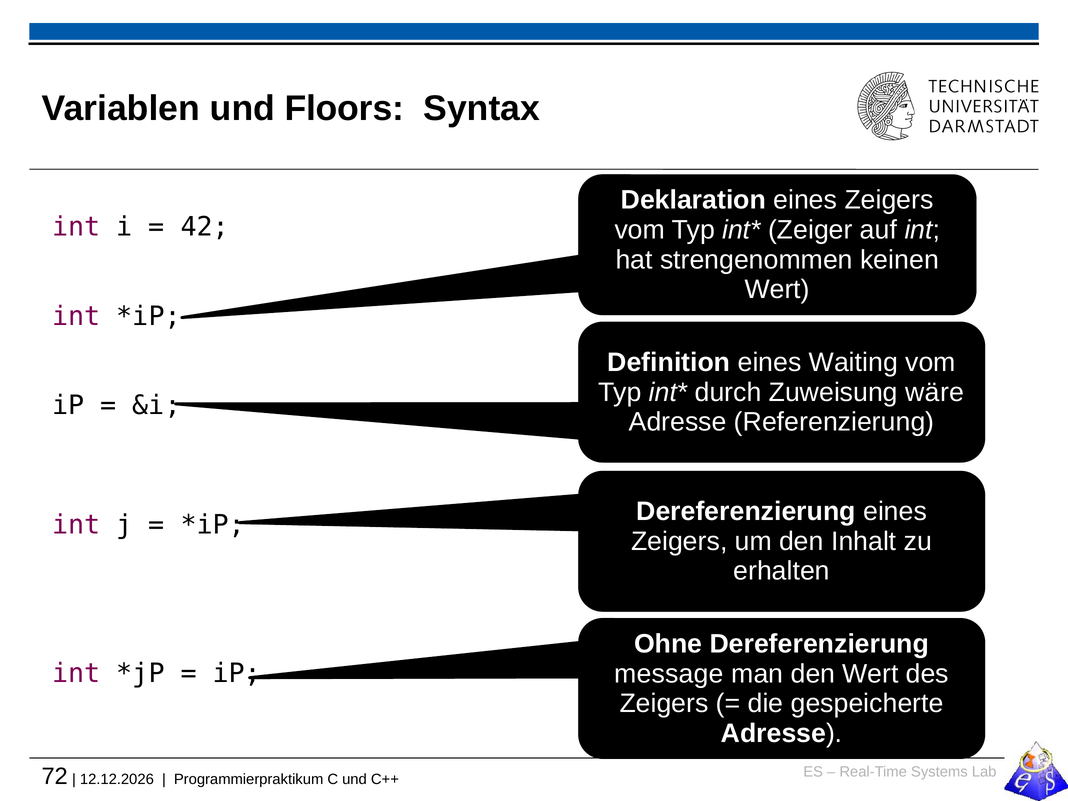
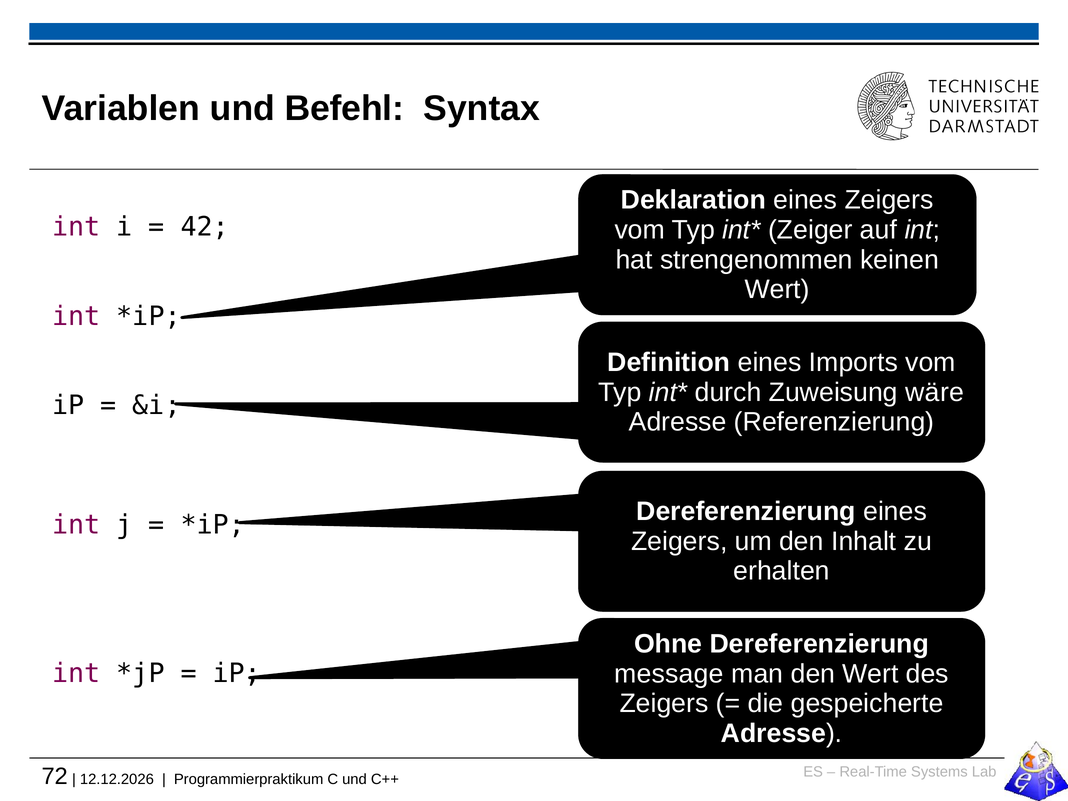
Floors: Floors -> Befehl (344, 109)
Waiting: Waiting -> Imports (853, 362)
